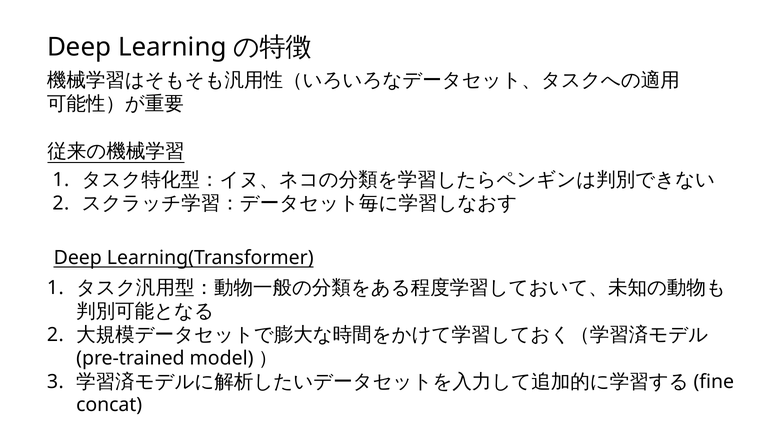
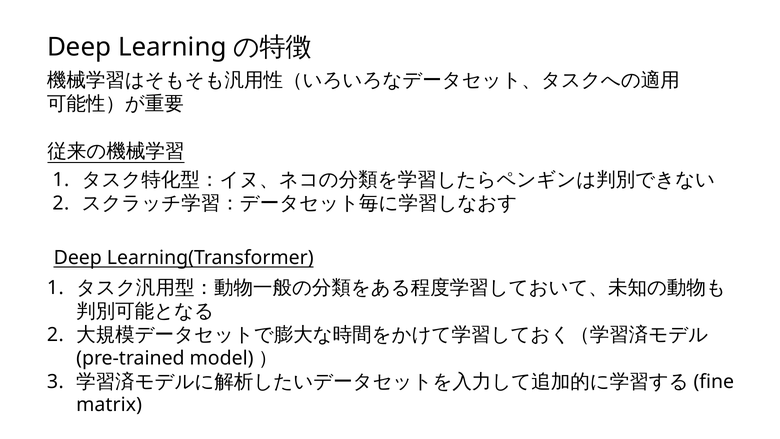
concat: concat -> matrix (109, 405)
